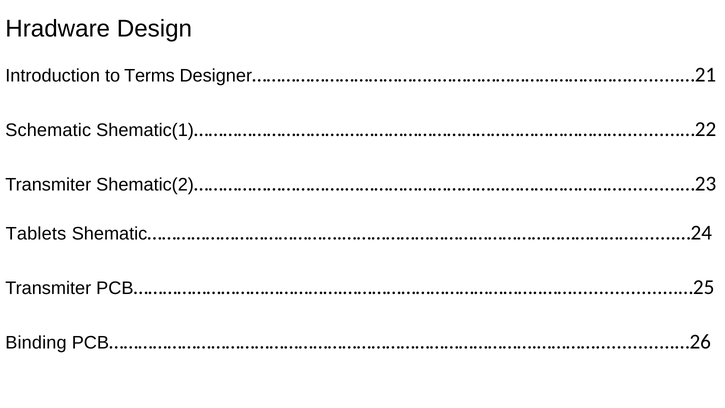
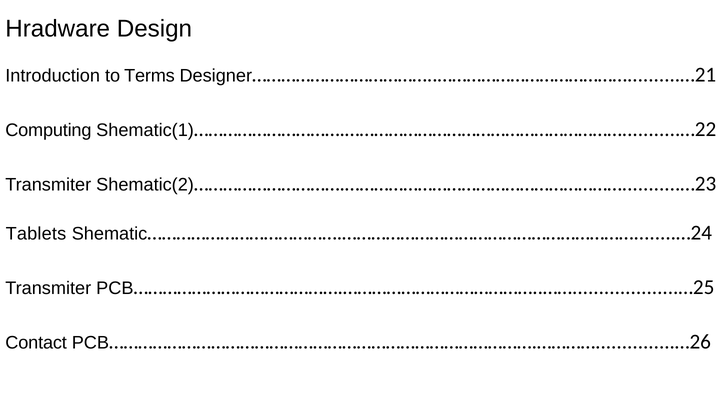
Schematic: Schematic -> Computing (48, 130)
Binding: Binding -> Contact (36, 343)
